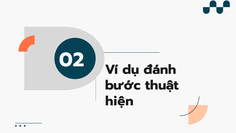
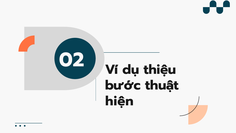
đánh: đánh -> thiệu (160, 69)
